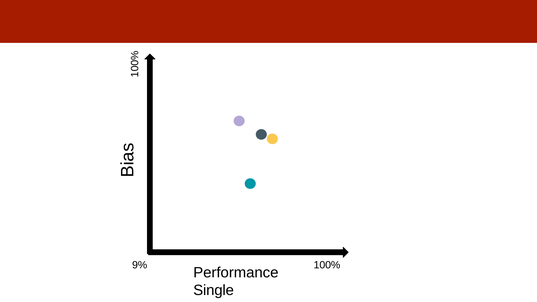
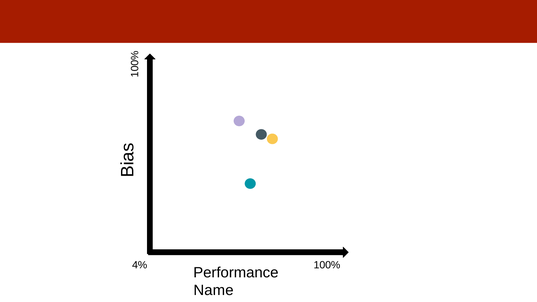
9%: 9% -> 4% (140, 265)
Single: Single -> Name (213, 290)
